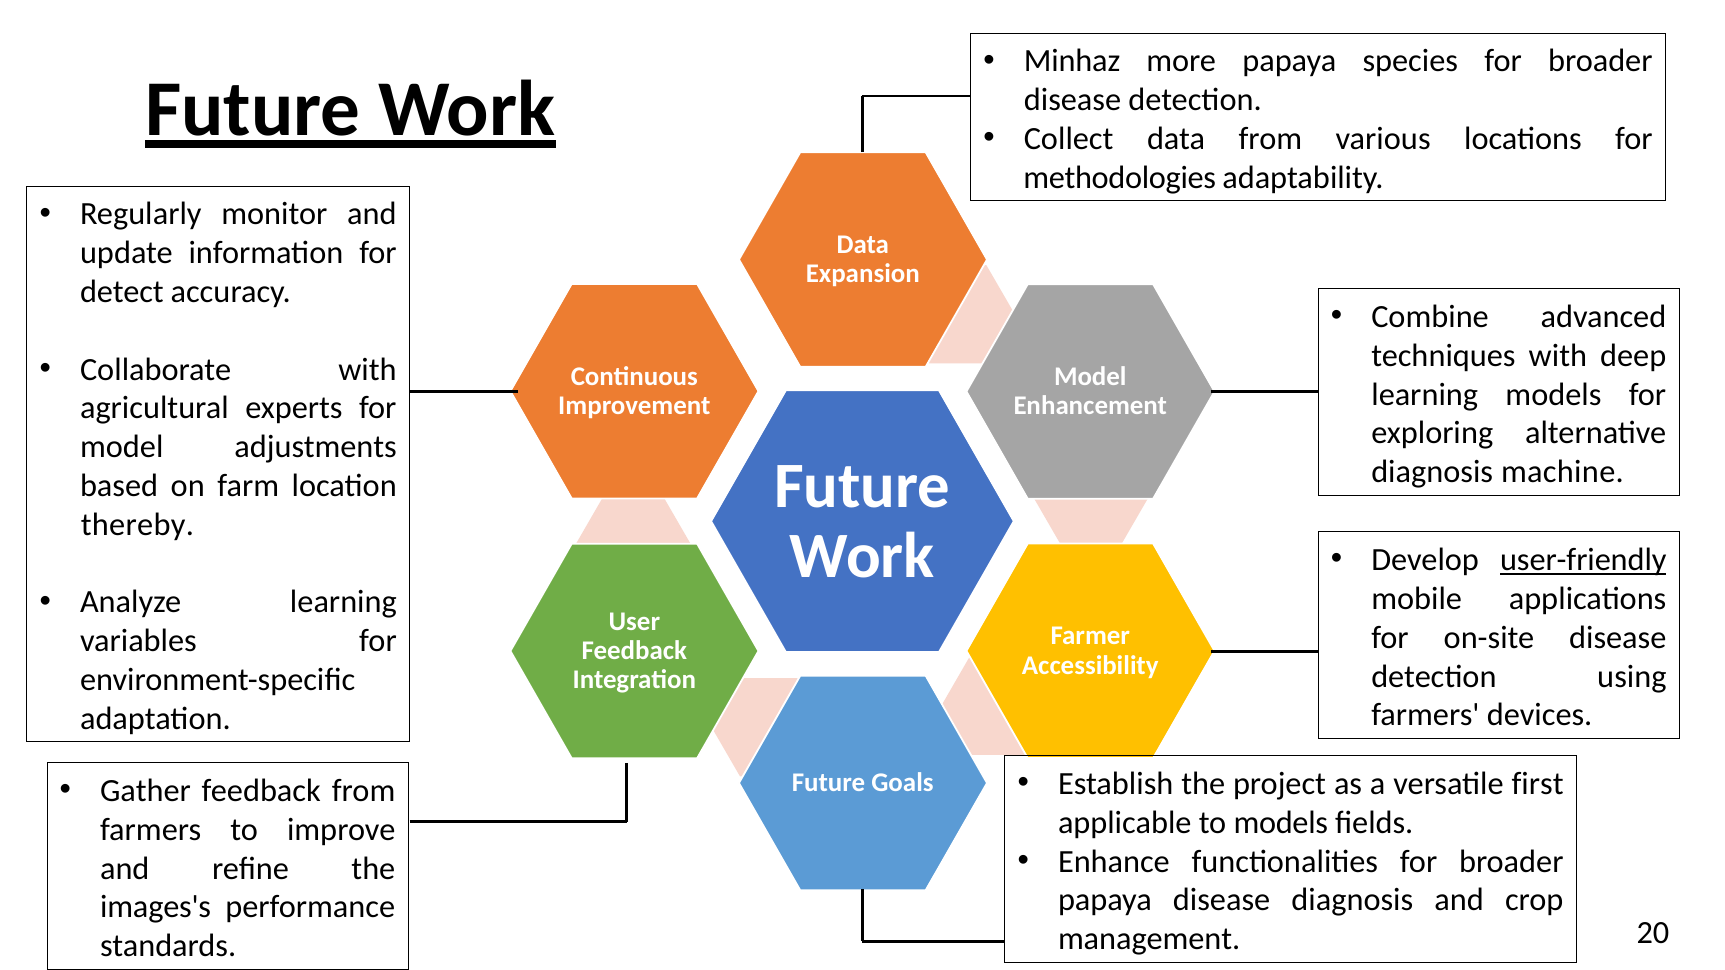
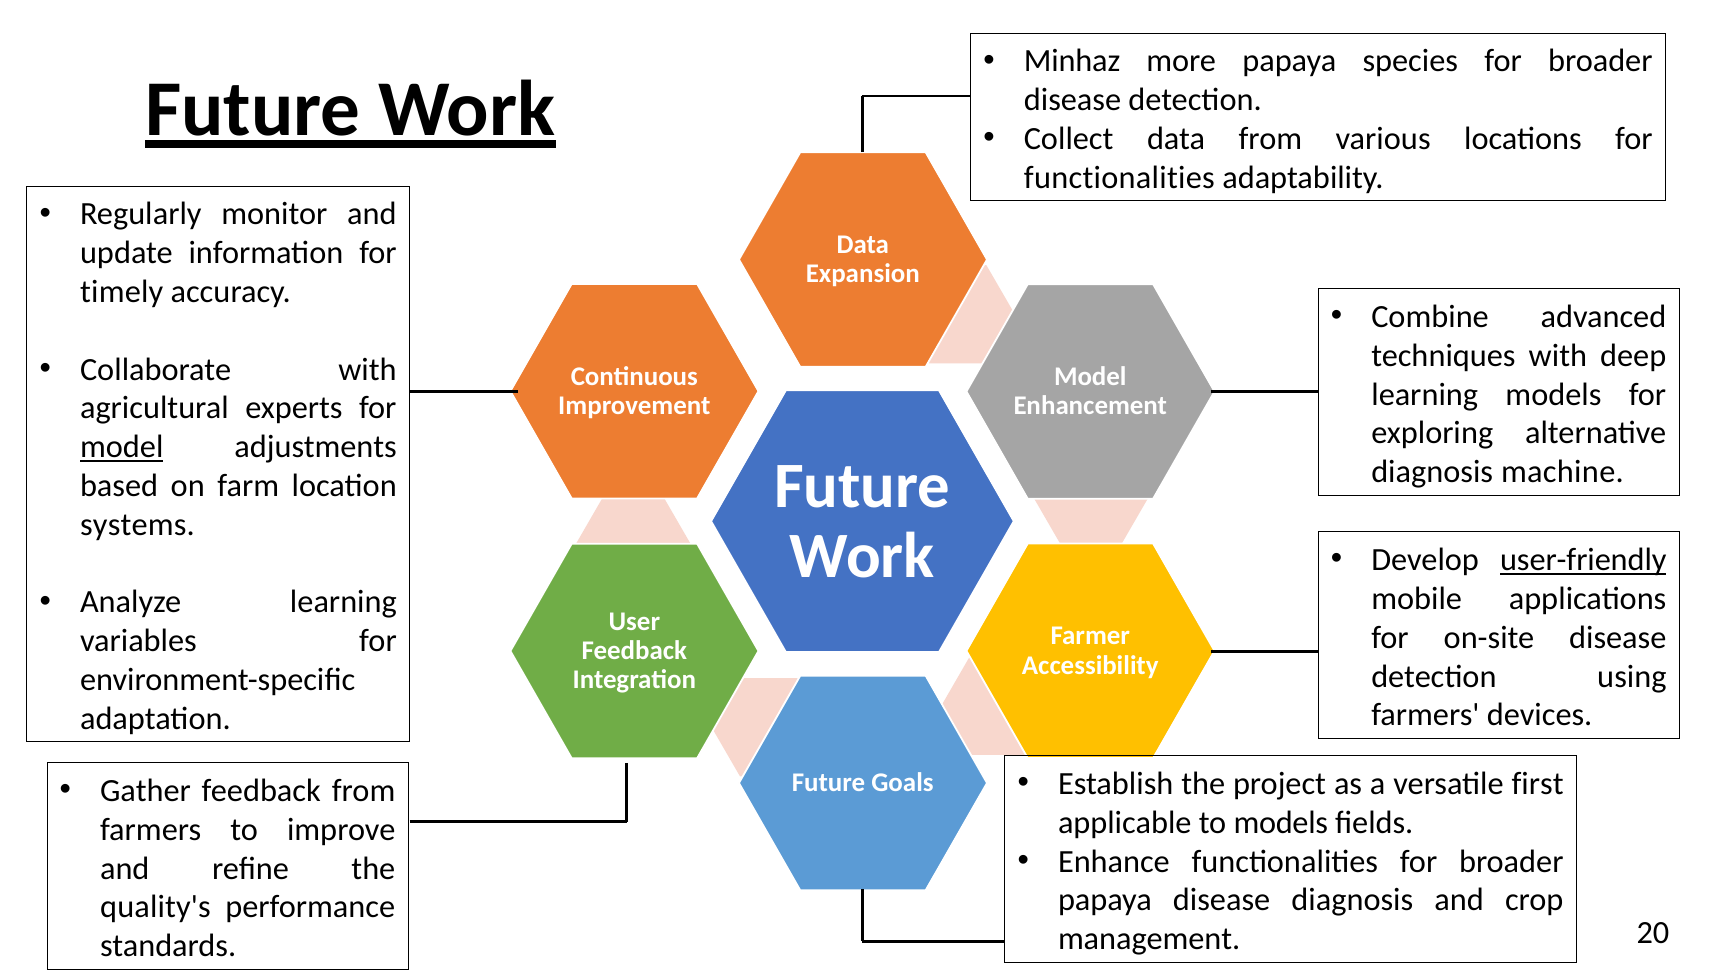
methodologies: methodologies -> functionalities (1119, 178)
detect: detect -> timely (122, 292)
model underline: none -> present (122, 447)
thereby: thereby -> systems (137, 525)
images's: images's -> quality's (155, 908)
